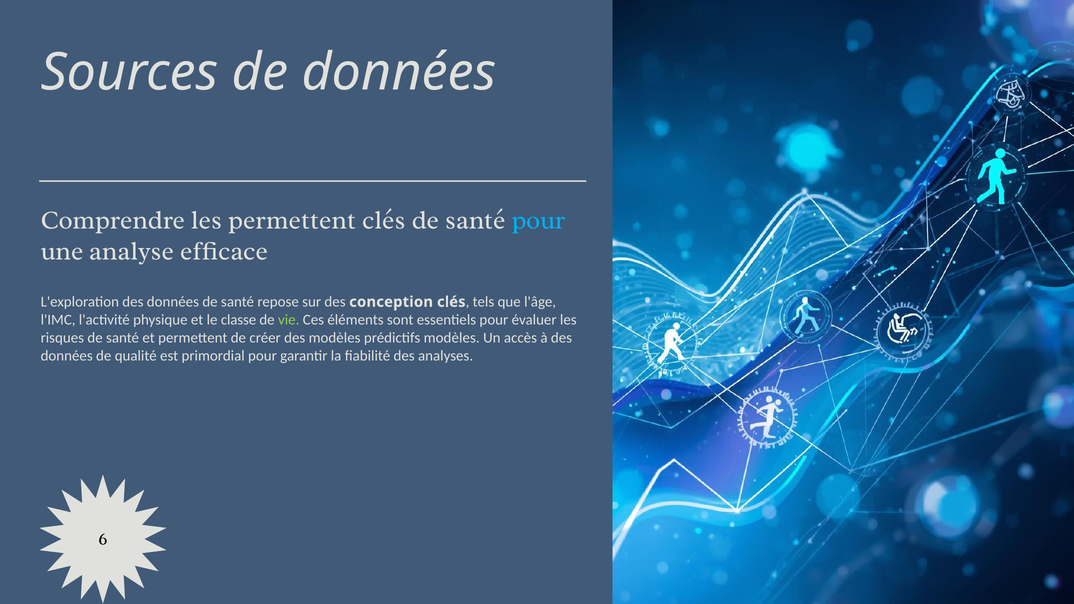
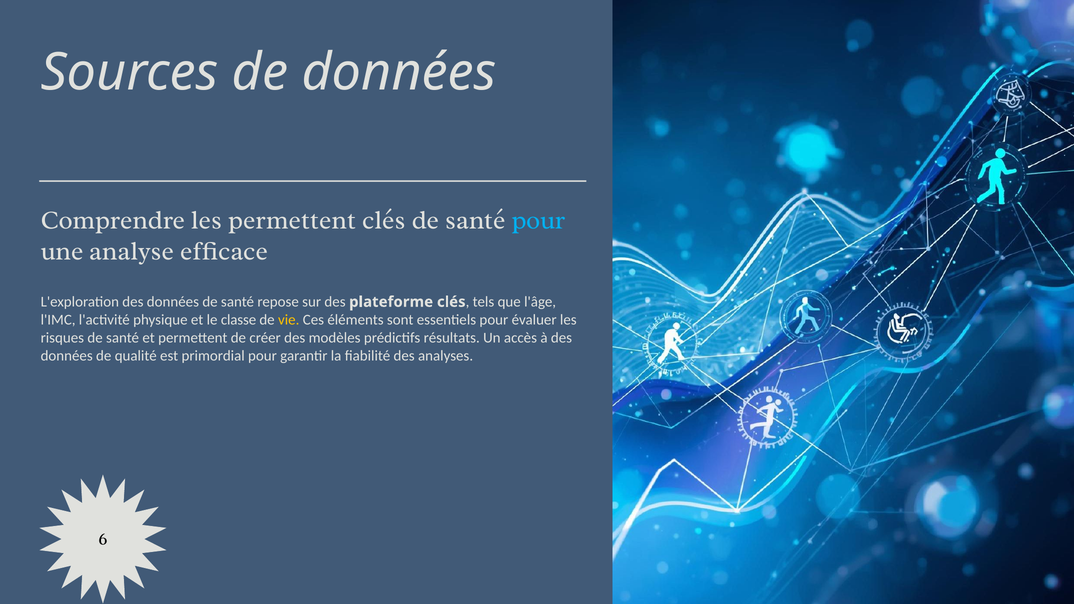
conception: conception -> plateforme (391, 302)
vie colour: light green -> yellow (289, 320)
prédictifs modèles: modèles -> résultats (452, 338)
